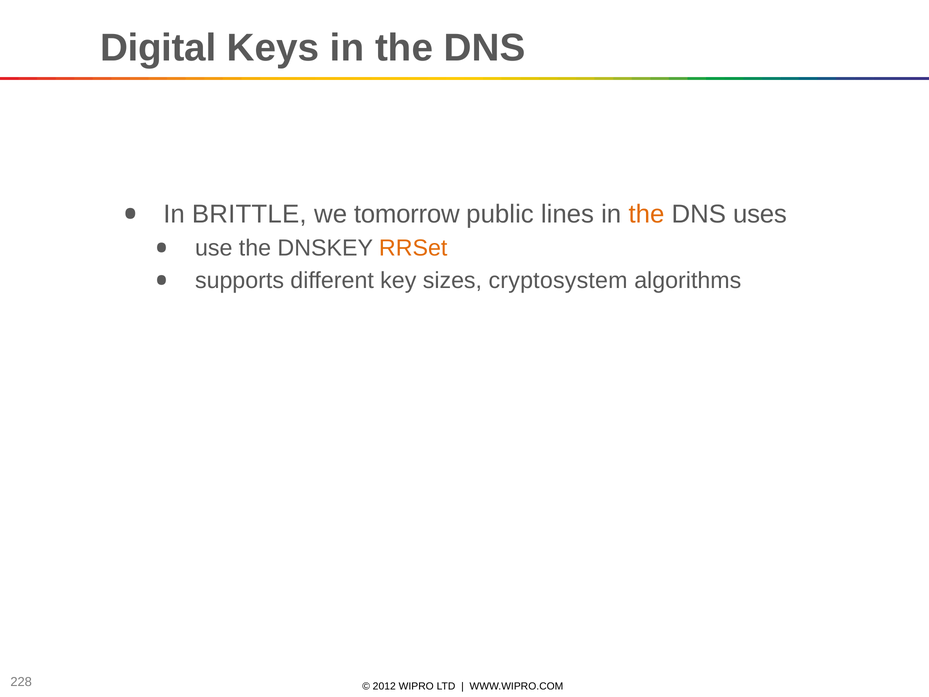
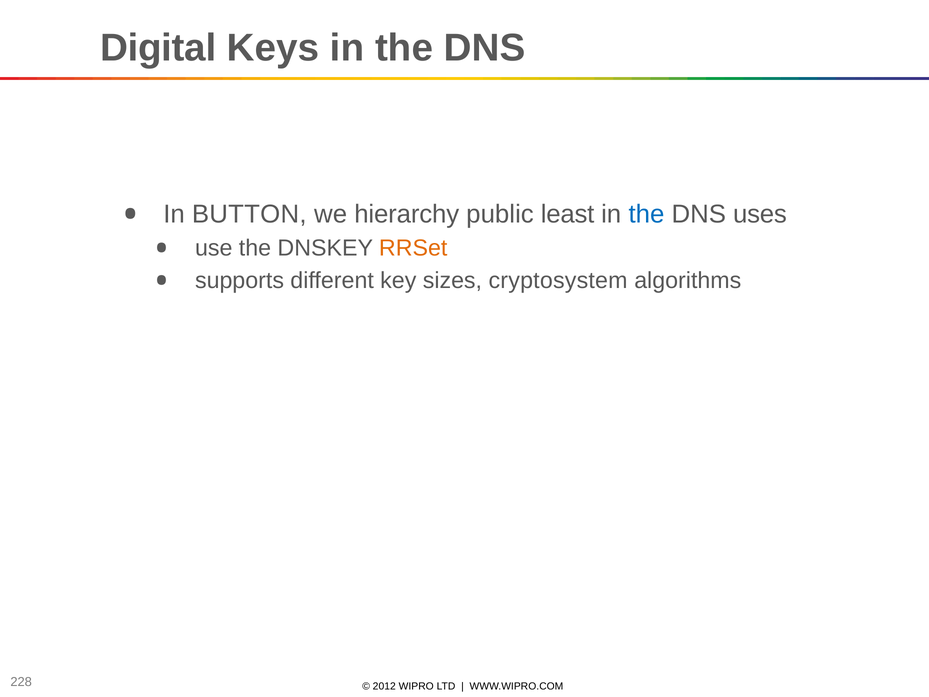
BRITTLE: BRITTLE -> BUTTON (249, 214)
tomorrow: tomorrow -> hierarchy (407, 214)
lines: lines -> least (568, 214)
the colour: orange -> blue (646, 214)
